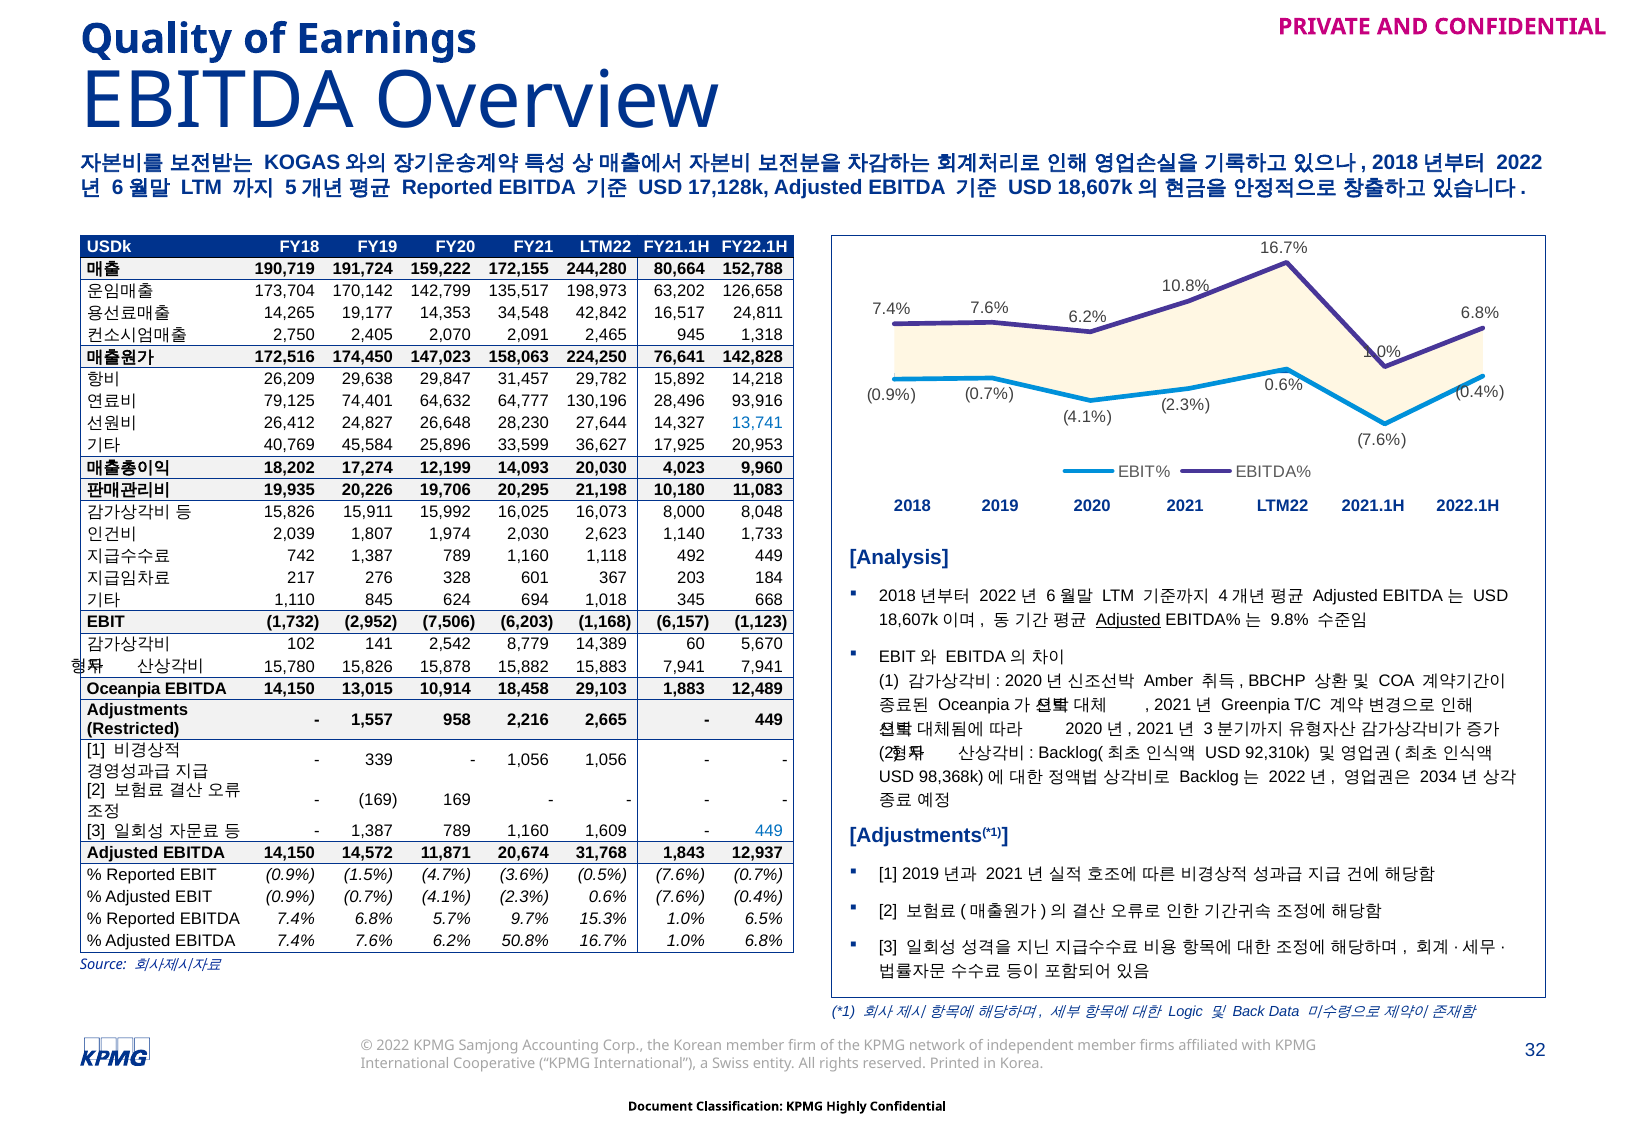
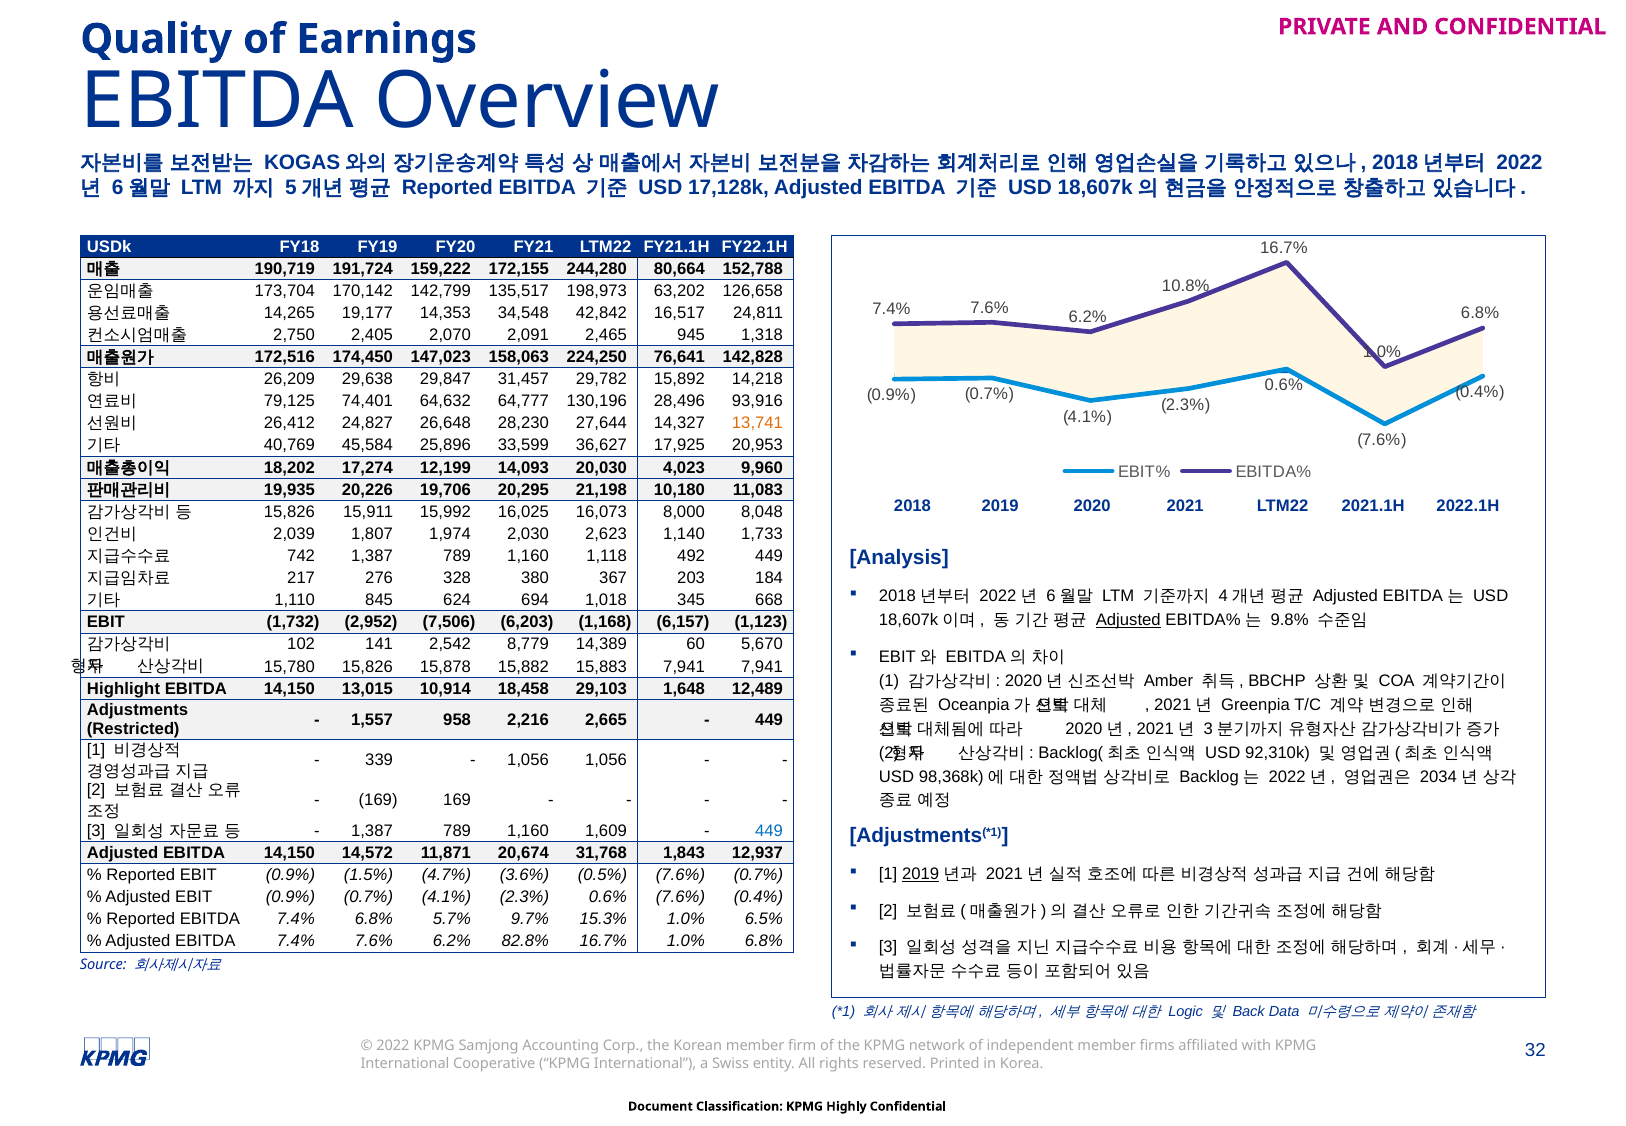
13,741 colour: blue -> orange (757, 423)
601: 601 -> 380 (535, 578)
Oceanpia: Oceanpia -> Highlight (123, 688)
1,883: 1,883 -> 1,648 (684, 688)
2019 underline: none -> present (921, 874)
50.8%: 50.8% -> 82.8% (525, 941)
